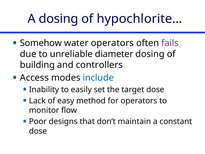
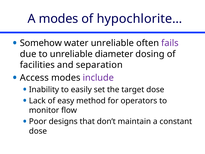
A dosing: dosing -> modes (59, 19)
water operators: operators -> unreliable (112, 43)
building: building -> facilities (37, 65)
controllers: controllers -> separation (99, 65)
include colour: blue -> purple (98, 78)
